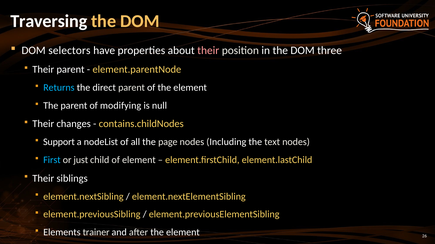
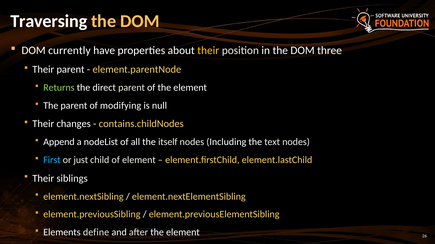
selectors: selectors -> currently (69, 51)
their colour: pink -> yellow (208, 51)
Returns colour: light blue -> light green (59, 88)
Support: Support -> Append (59, 142)
page: page -> itself (168, 142)
trainer: trainer -> define (96, 233)
